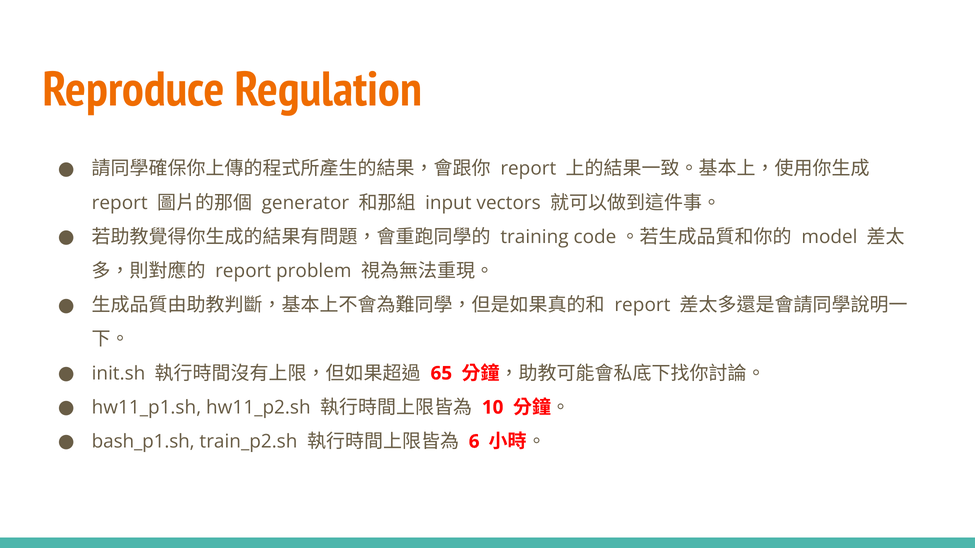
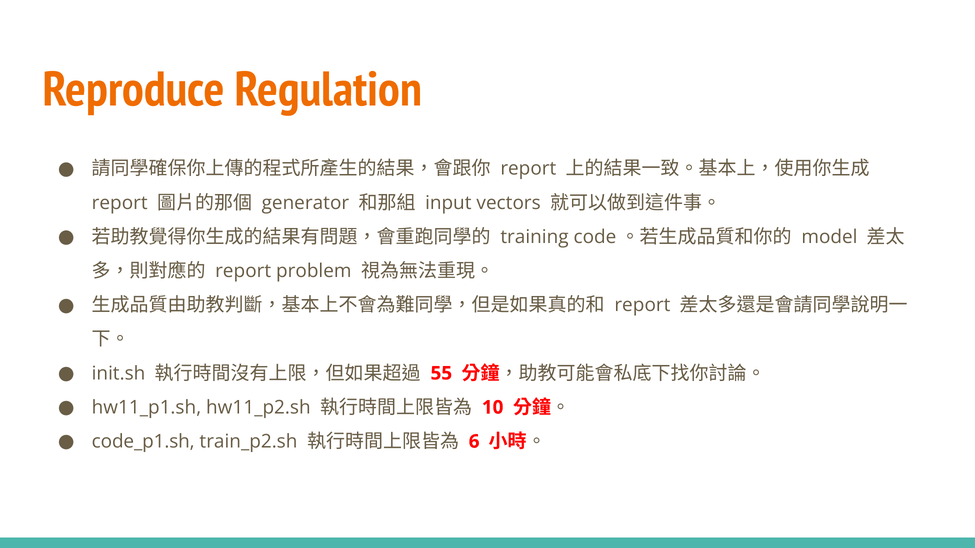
65: 65 -> 55 (441, 374)
bash_p1.sh: bash_p1.sh -> code_p1.sh (143, 442)
